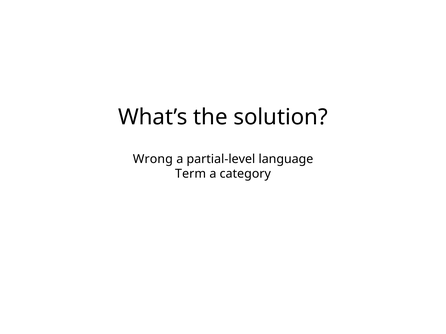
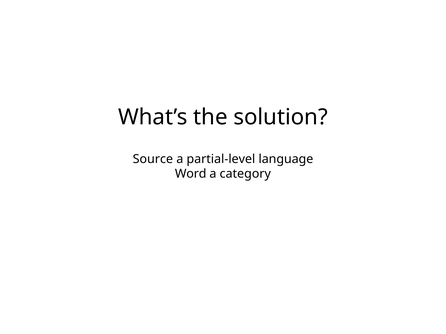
Wrong: Wrong -> Source (153, 159)
Term: Term -> Word (191, 174)
